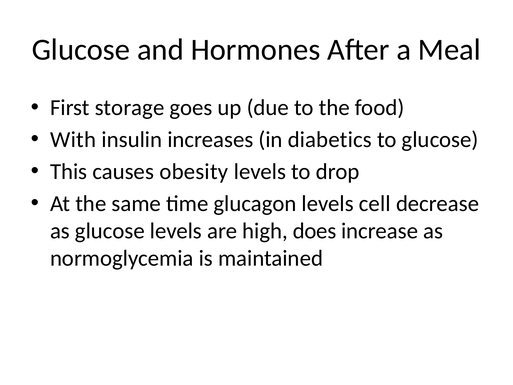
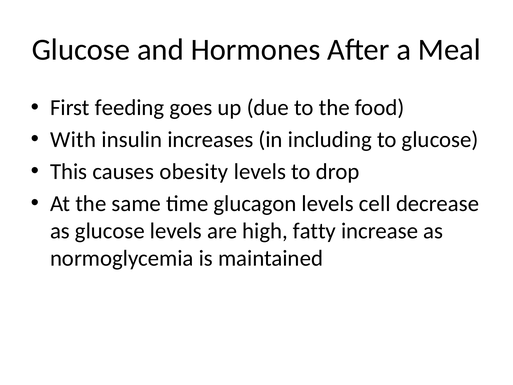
storage: storage -> feeding (130, 108)
diabetics: diabetics -> including (330, 140)
does: does -> fatty (314, 231)
